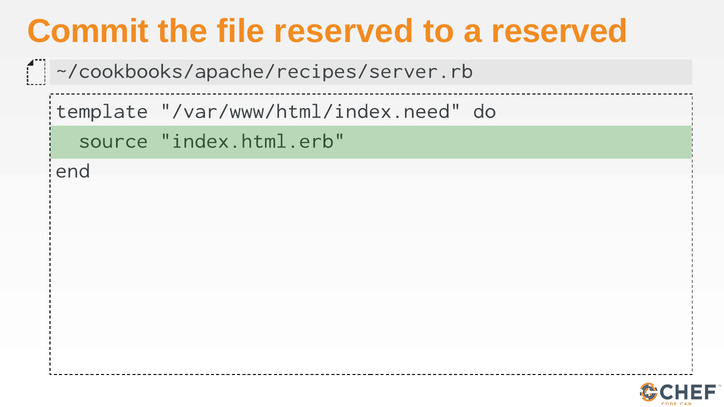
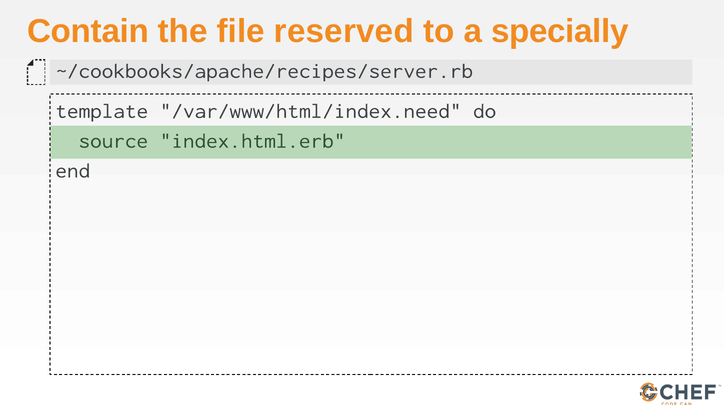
Commit: Commit -> Contain (88, 31)
a reserved: reserved -> specially (560, 31)
